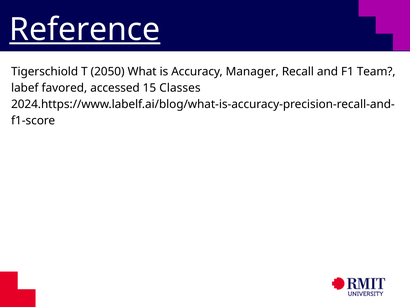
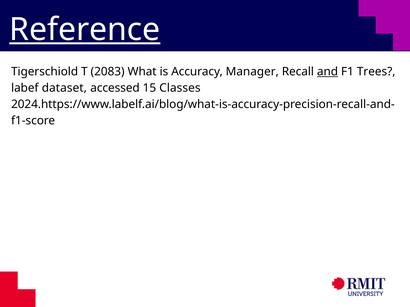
2050: 2050 -> 2083 (108, 72)
and underline: none -> present (328, 72)
Team: Team -> Trees (376, 72)
favored: favored -> dataset (64, 88)
